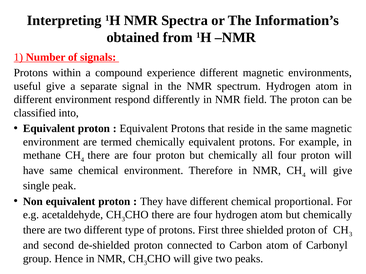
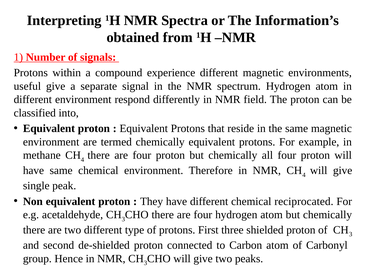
proportional: proportional -> reciprocated (304, 202)
